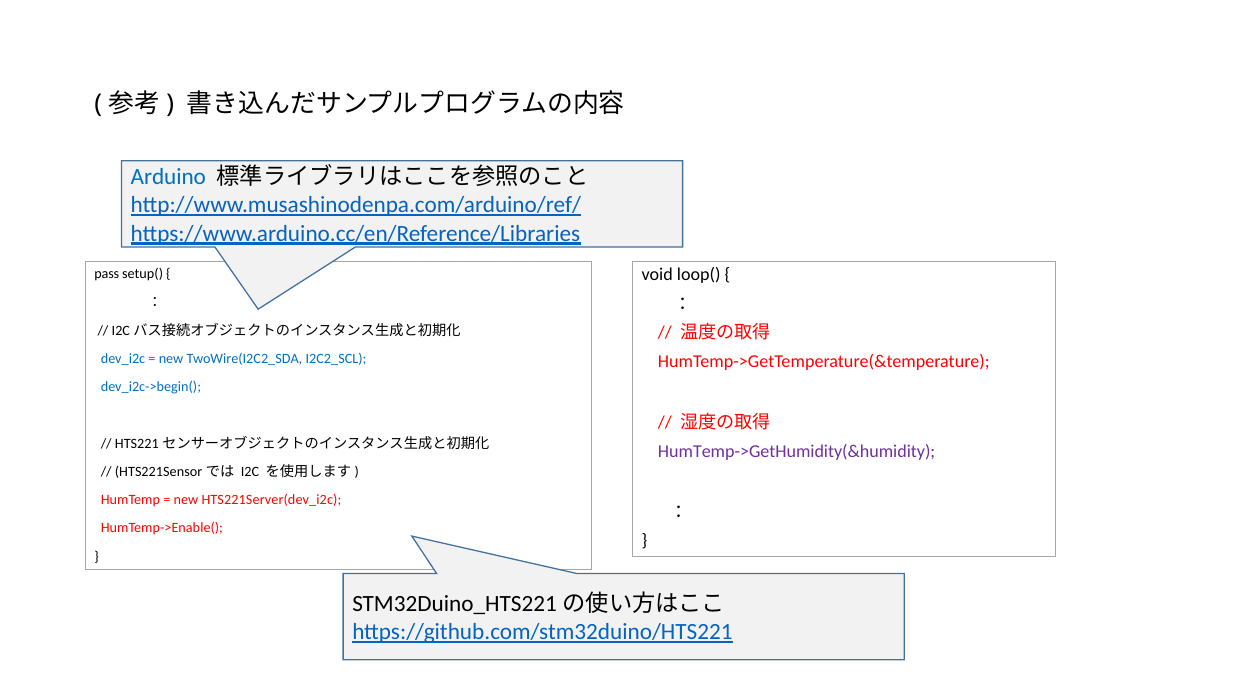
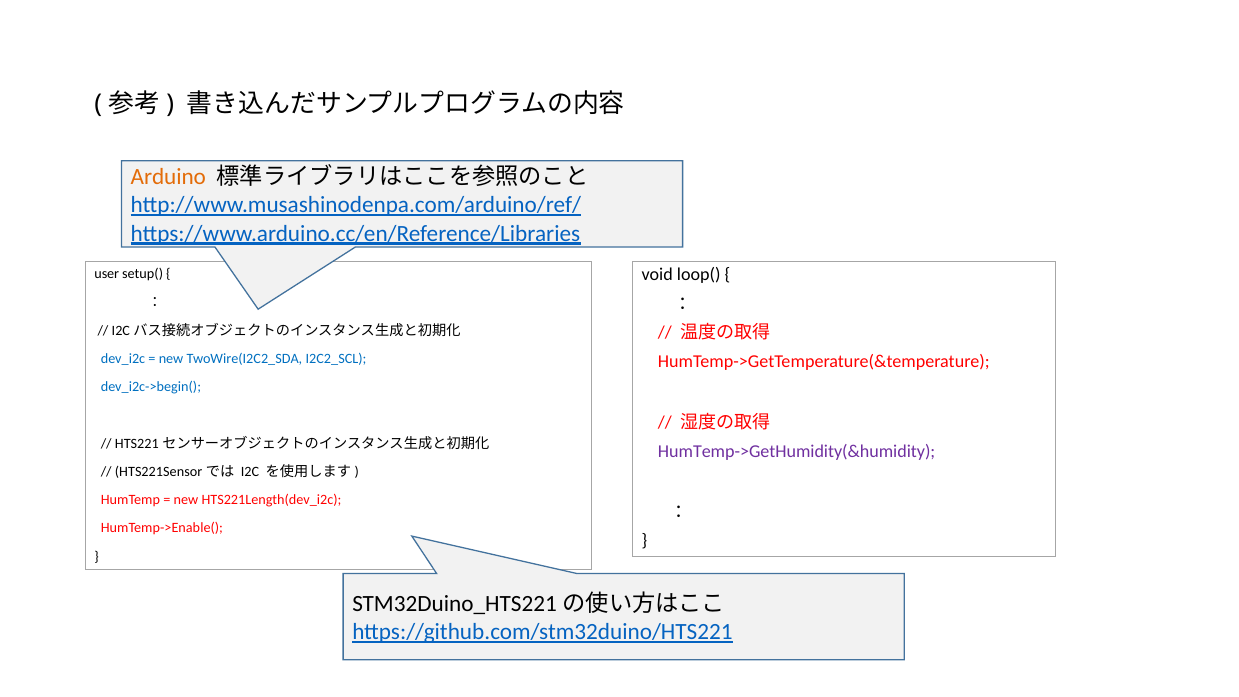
Arduino colour: blue -> orange (168, 177)
pass: pass -> user (107, 274)
HTS221Server(dev_i2c: HTS221Server(dev_i2c -> HTS221Length(dev_i2c (271, 500)
